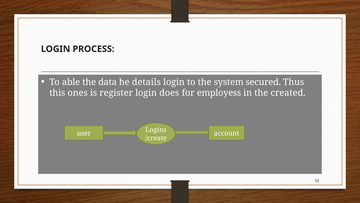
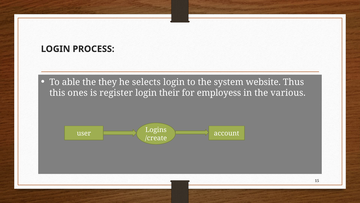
data: data -> they (108, 82)
details: details -> selects (146, 82)
secured: secured -> website (263, 82)
does: does -> their (169, 93)
created: created -> various (288, 93)
